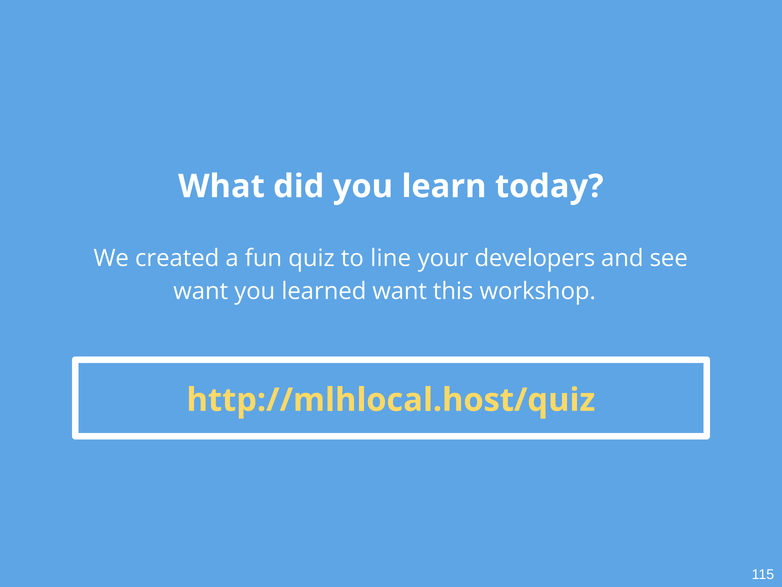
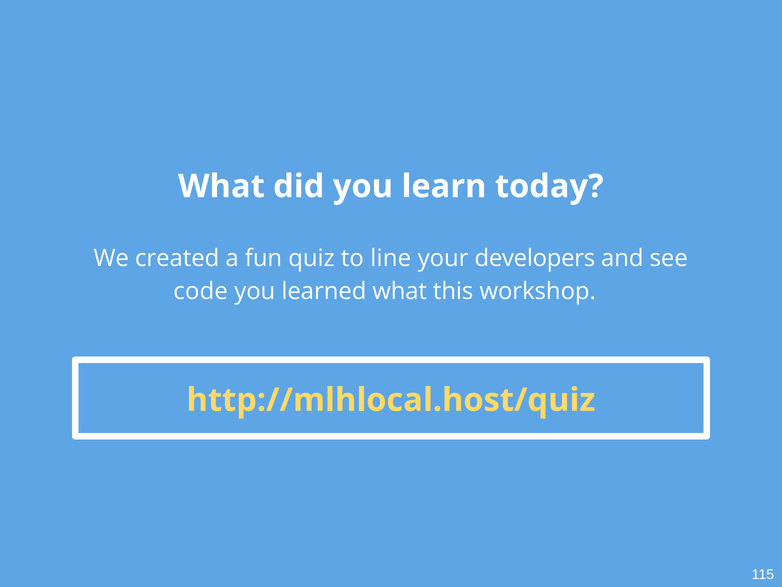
want: want -> code (201, 291)
learned want: want -> what (400, 291)
